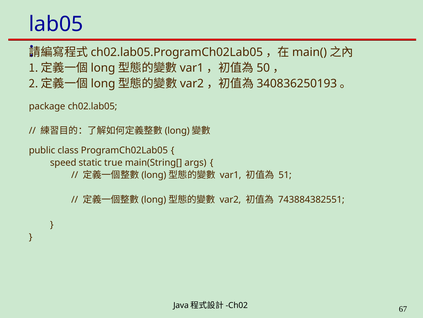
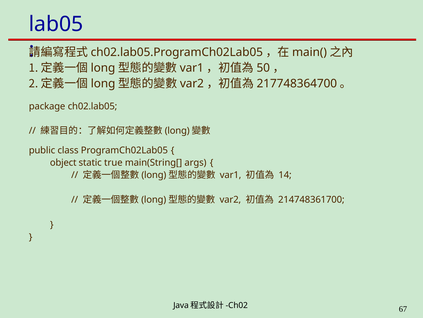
340836250193: 340836250193 -> 217748364700 (297, 83)
speed: speed -> object (63, 162)
51: 51 -> 14 (285, 175)
743884382551: 743884382551 -> 214748361700 (311, 199)
